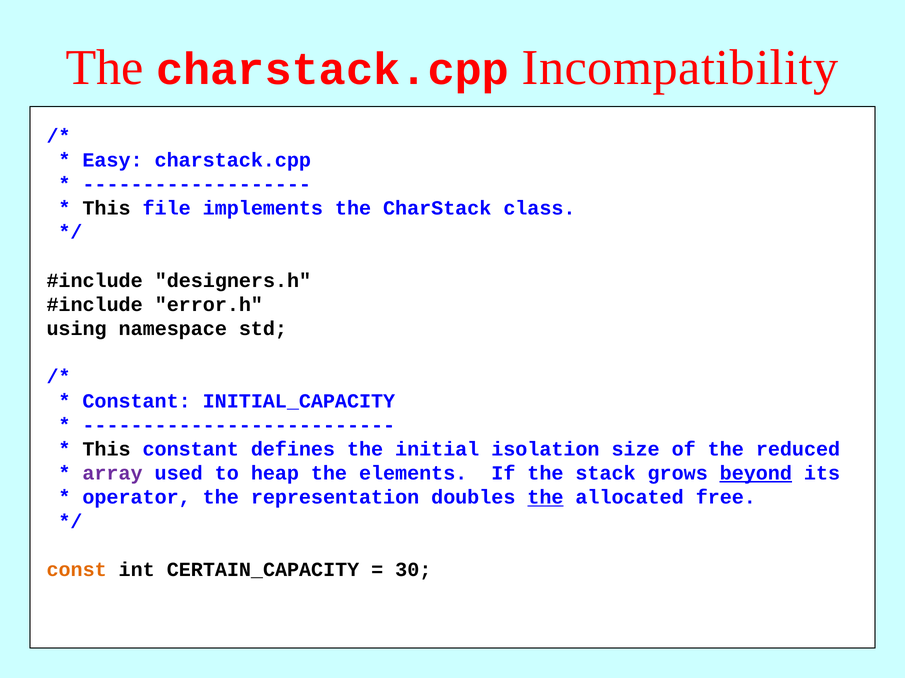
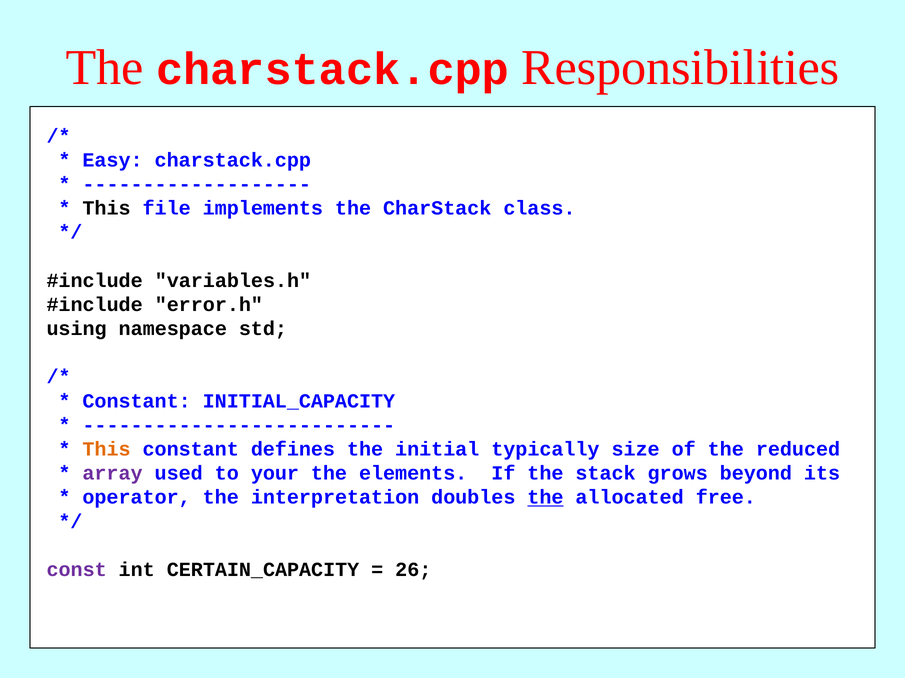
Incompatibility: Incompatibility -> Responsibilities (680, 68)
designers.h: designers.h -> variables.h (233, 281)
This colour: black -> orange (107, 450)
isolation: isolation -> typically (545, 450)
heap: heap -> your (275, 474)
beyond underline: present -> none (756, 474)
representation: representation -> interpretation (335, 498)
const colour: orange -> purple (77, 570)
30: 30 -> 26 (413, 570)
